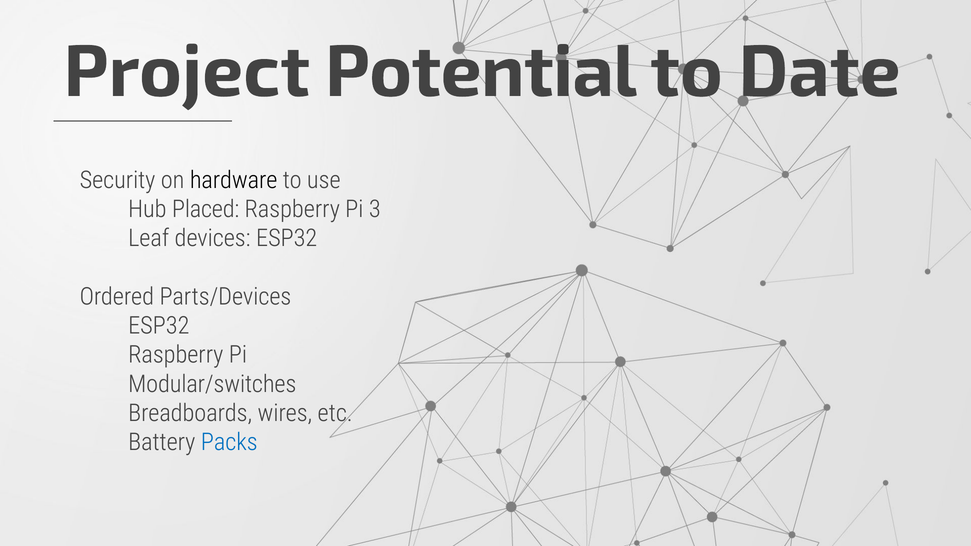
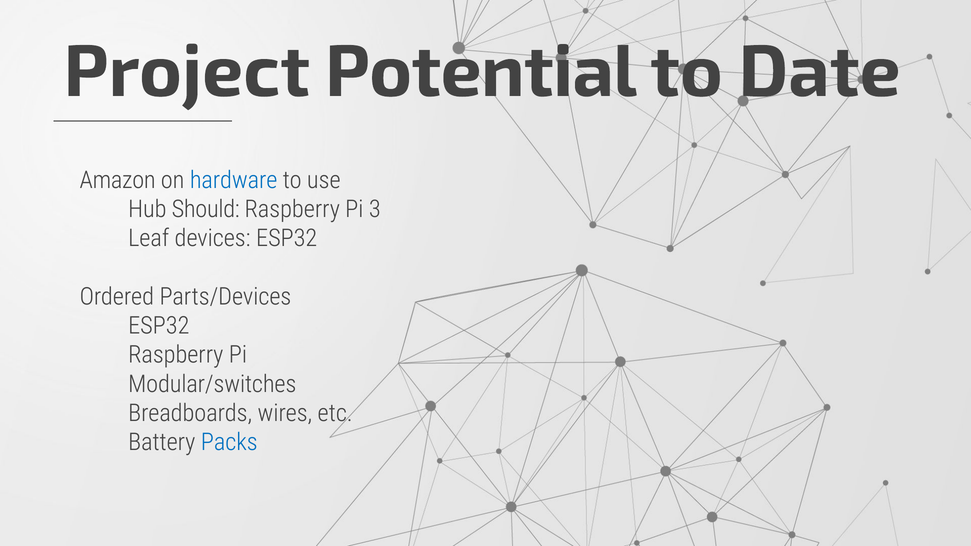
Security: Security -> Amazon (118, 180)
hardware colour: black -> blue (234, 180)
Placed: Placed -> Should (206, 209)
